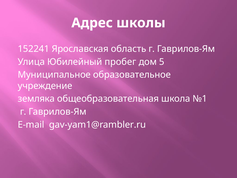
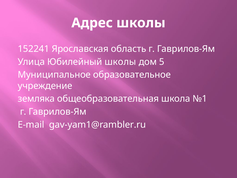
Юбилейный пробег: пробег -> школы (120, 62)
